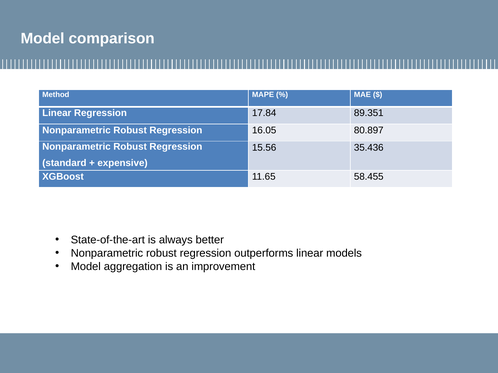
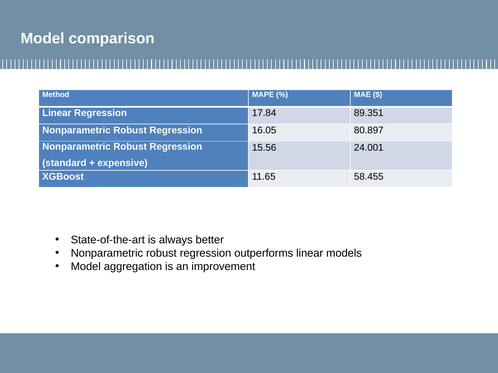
35.436: 35.436 -> 24.001 (369, 148)
